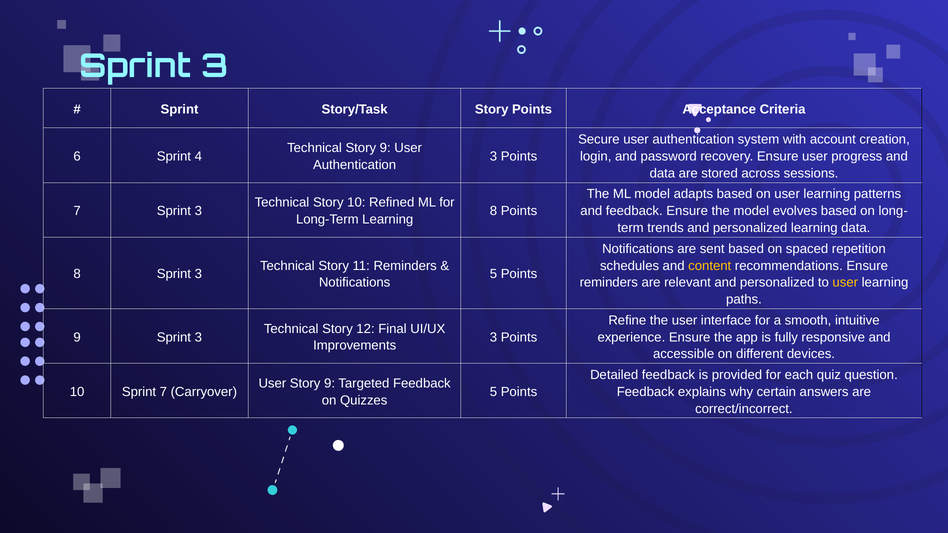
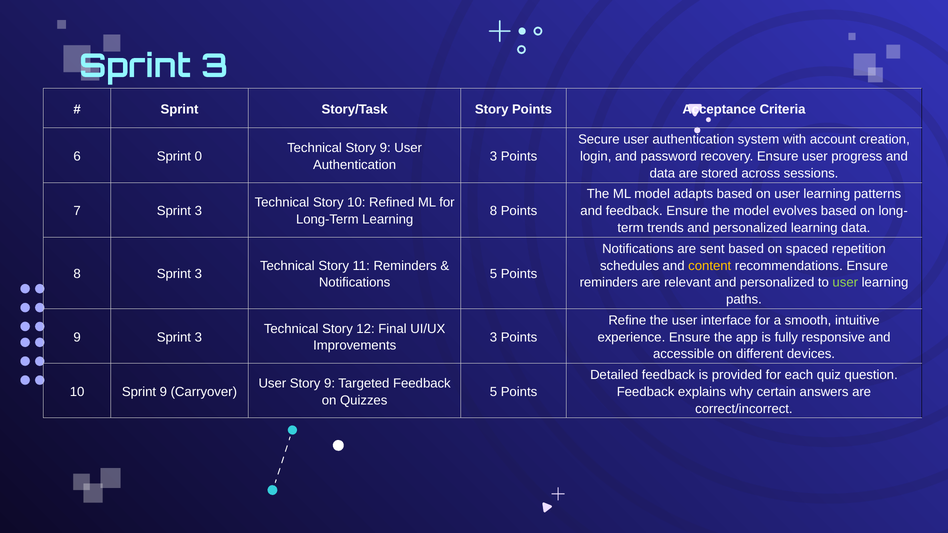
4: 4 -> 0 (198, 157)
user colour: yellow -> light green (845, 283)
Sprint 7: 7 -> 9 (163, 392)
